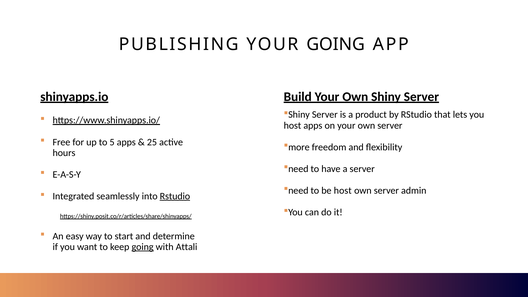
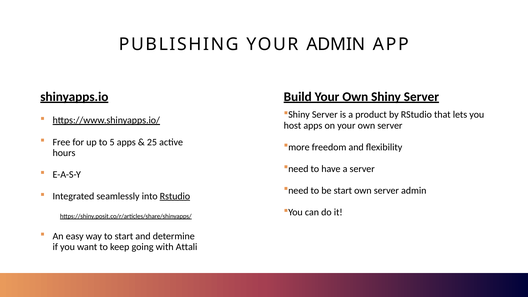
YOUR GOING: GOING -> ADMIN (336, 44)
be host: host -> start (343, 191)
going underline: present -> none (143, 247)
